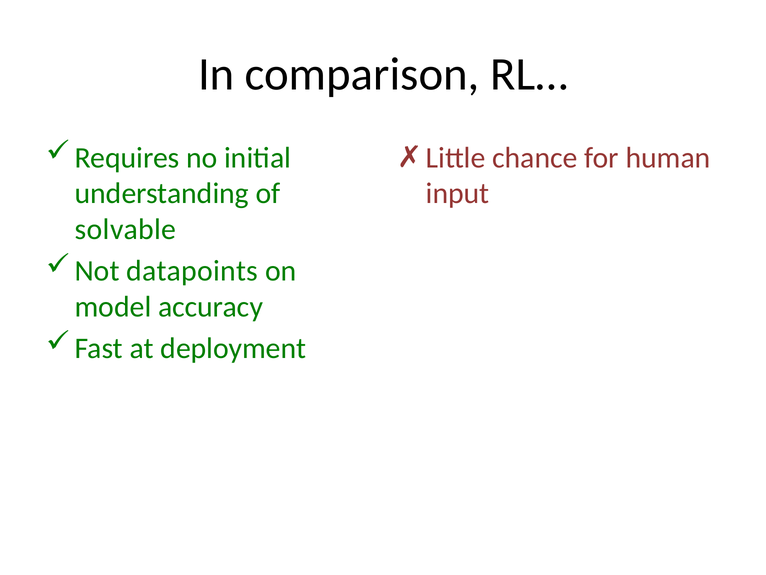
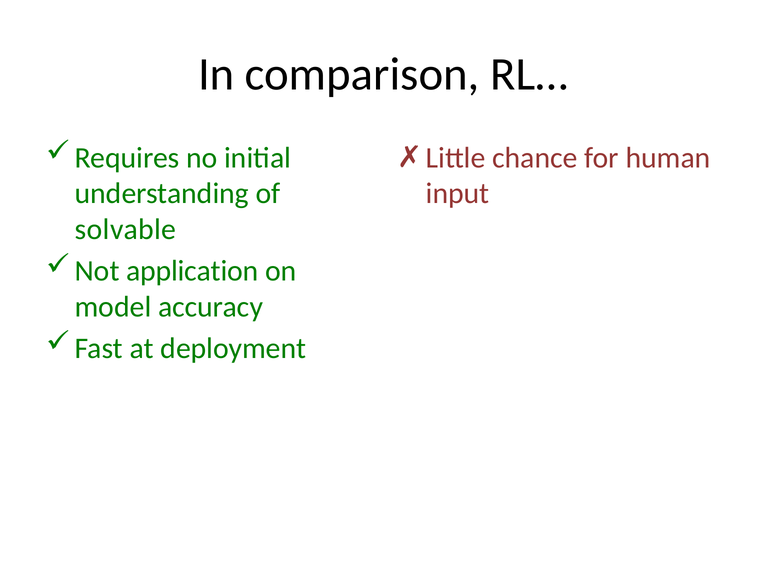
datapoints: datapoints -> application (192, 271)
